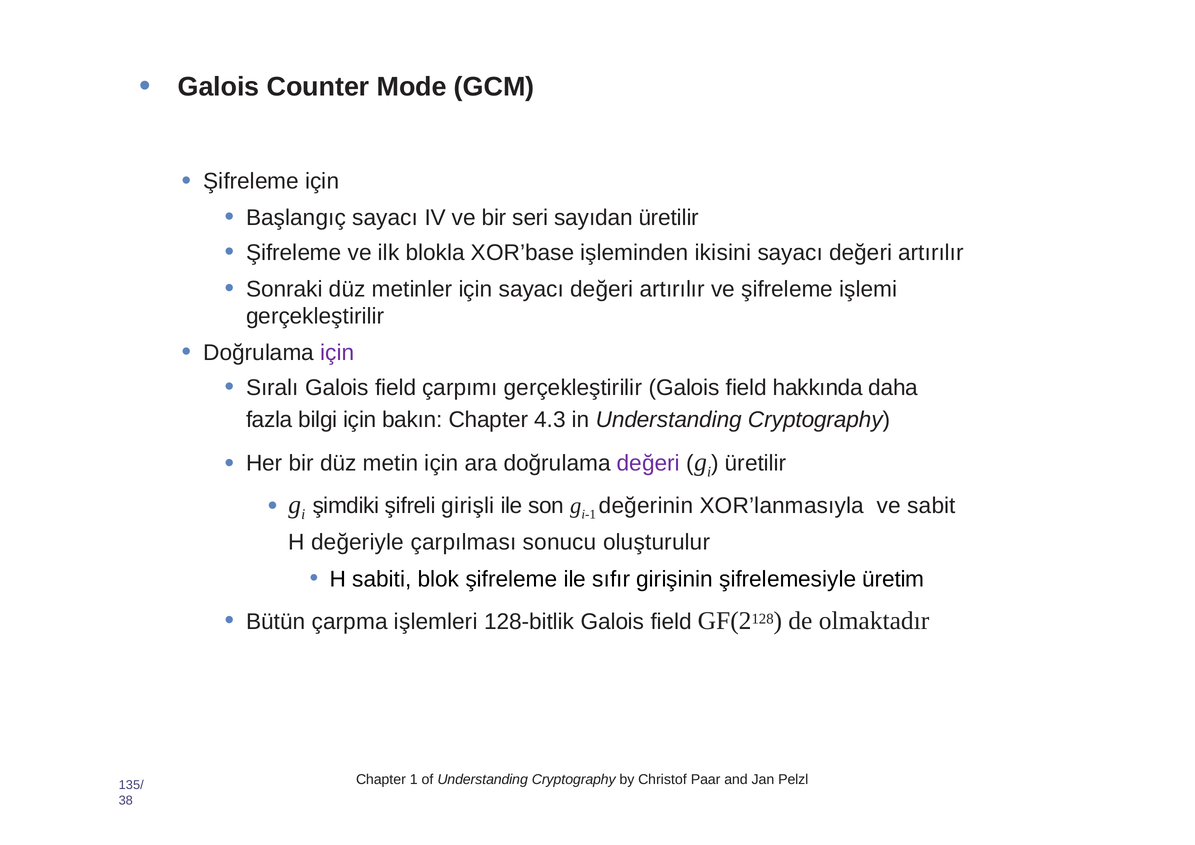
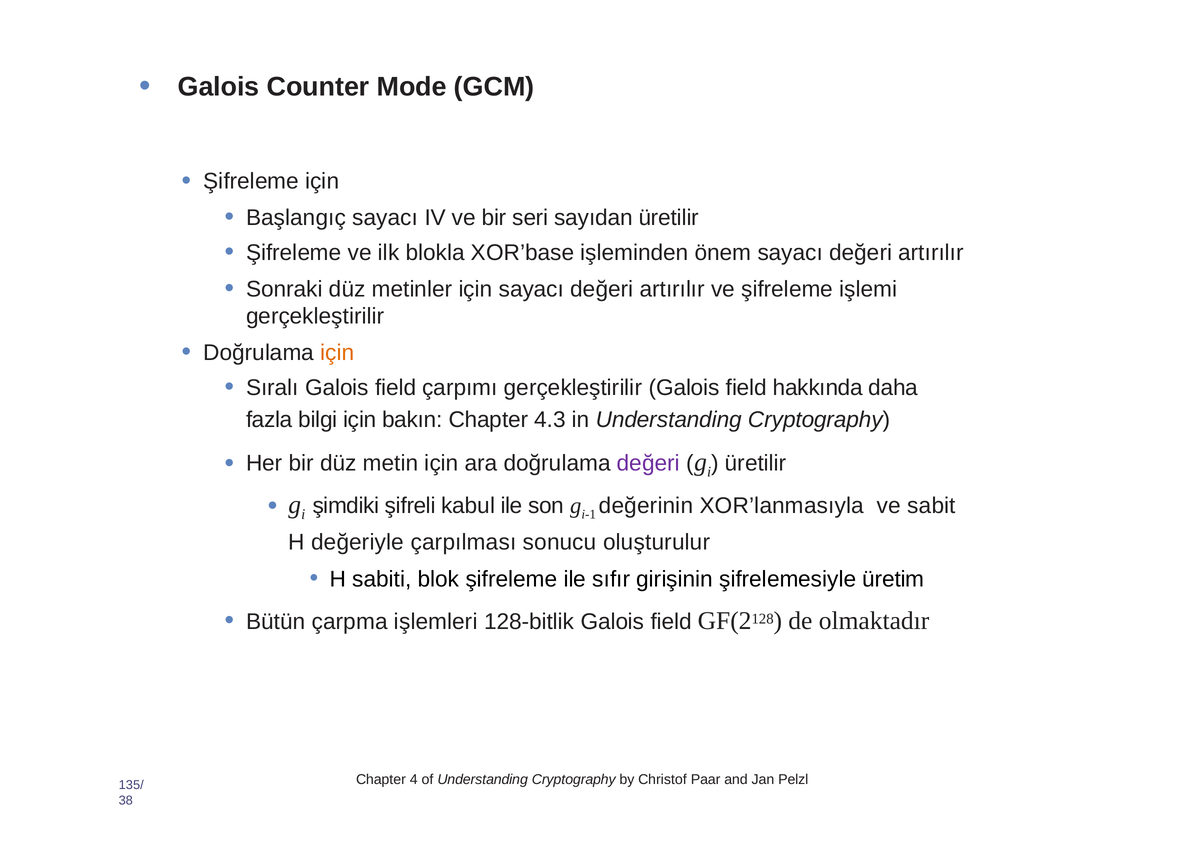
ikisini: ikisini -> önem (723, 252)
için colour: purple -> orange (337, 352)
girişli: girişli -> kabul (468, 506)
1: 1 -> 4 (414, 779)
